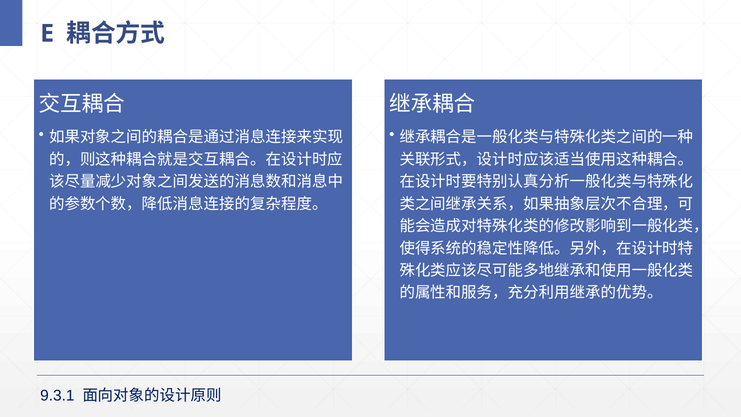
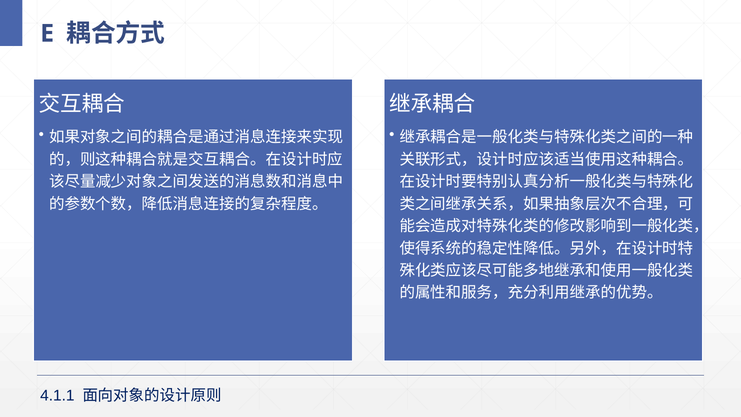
9.3.1: 9.3.1 -> 4.1.1 (57, 396)
